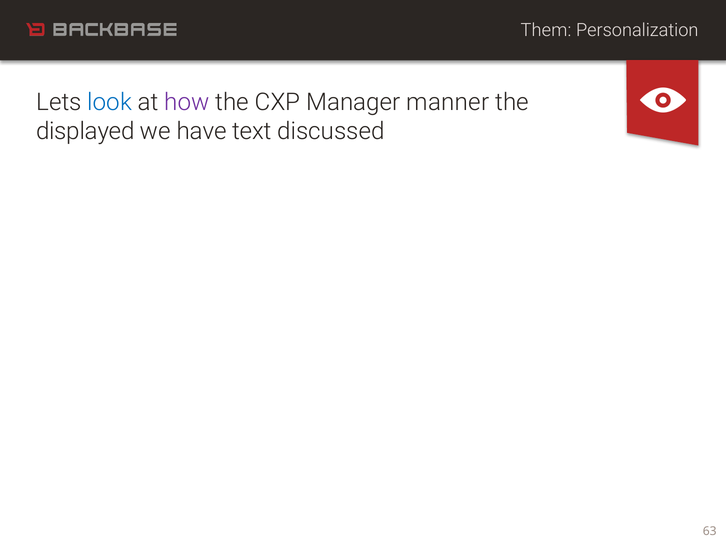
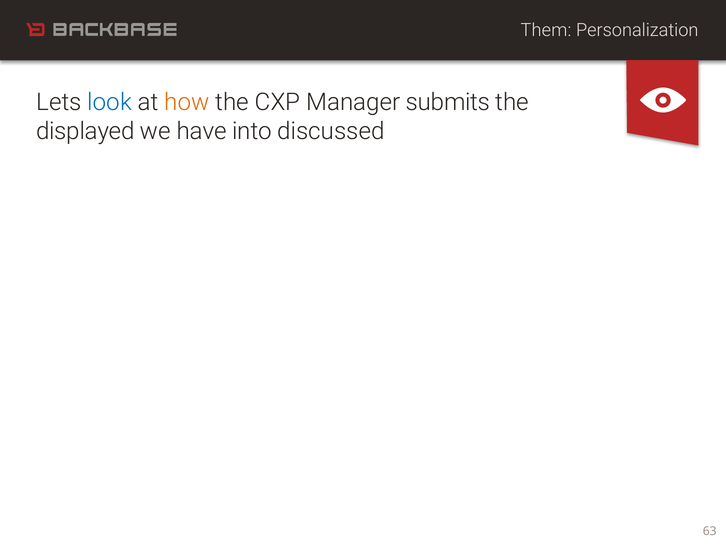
how colour: purple -> orange (187, 102)
manner: manner -> submits (448, 102)
text: text -> into (252, 131)
